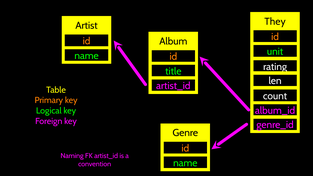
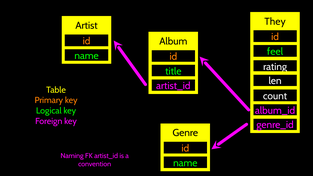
unit: unit -> feel (275, 52)
